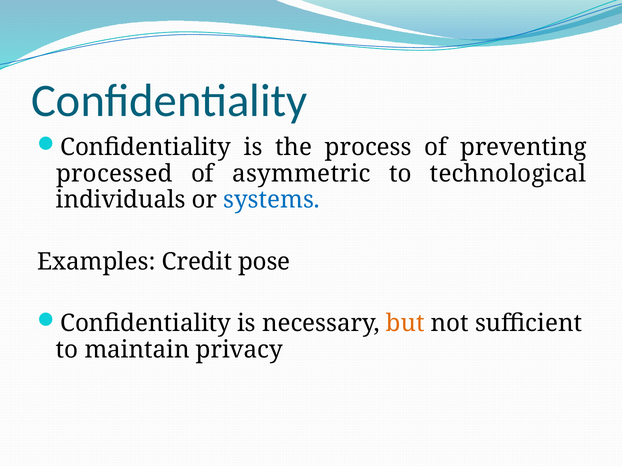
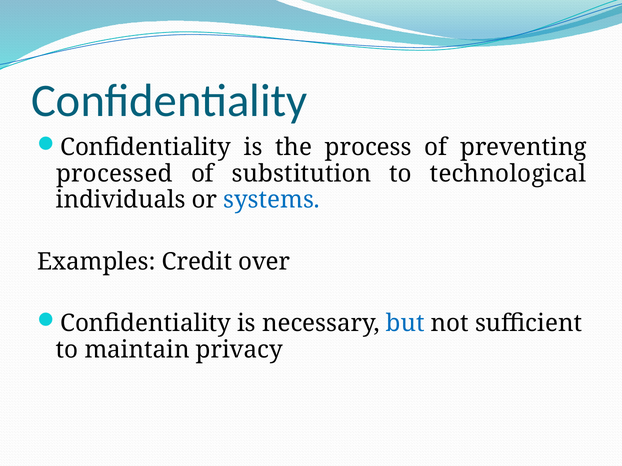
asymmetric: asymmetric -> substitution (302, 174)
pose: pose -> over (264, 262)
but colour: orange -> blue (405, 324)
